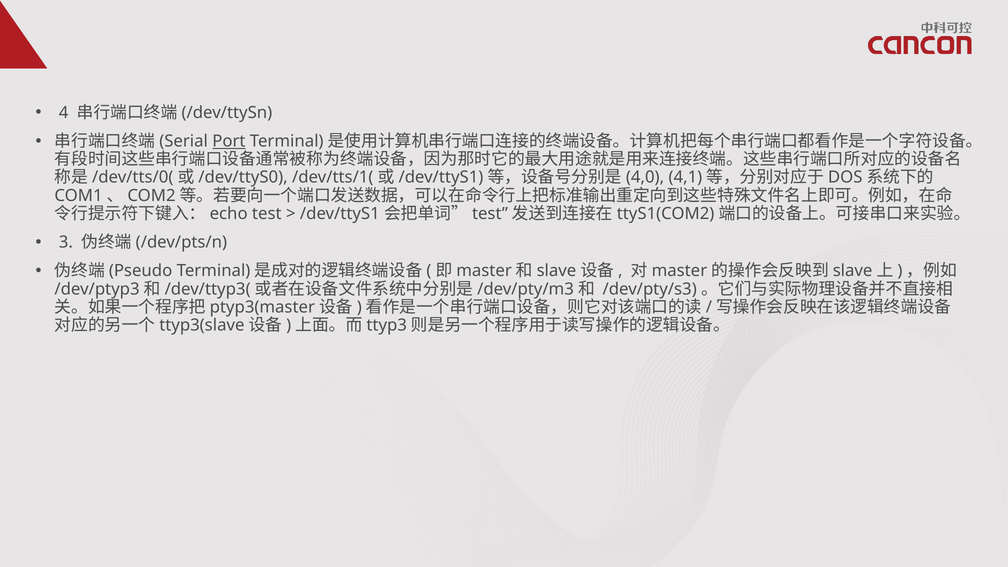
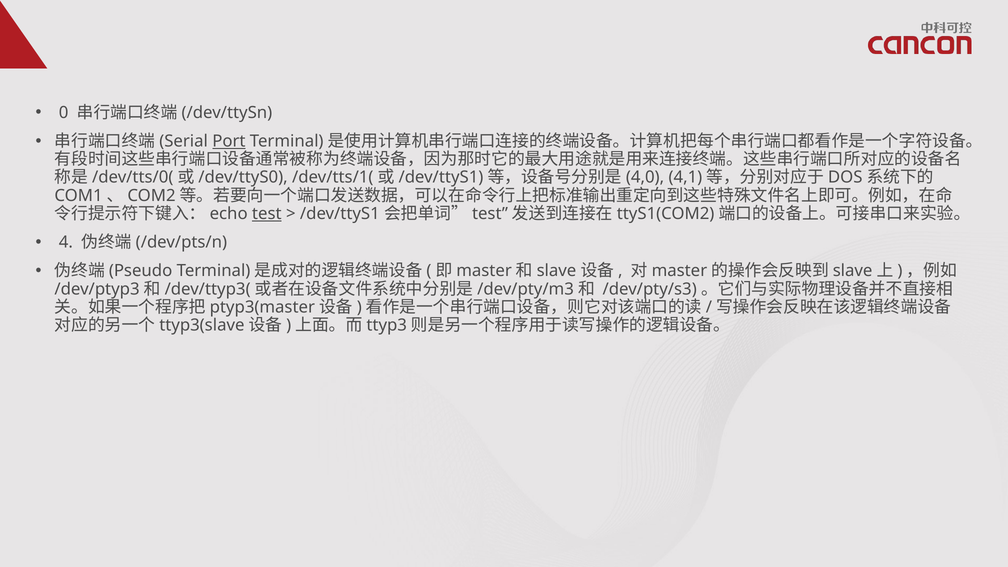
4: 4 -> 0 (64, 113)
test underline: none -> present (267, 214)
3: 3 -> 4 (66, 242)
